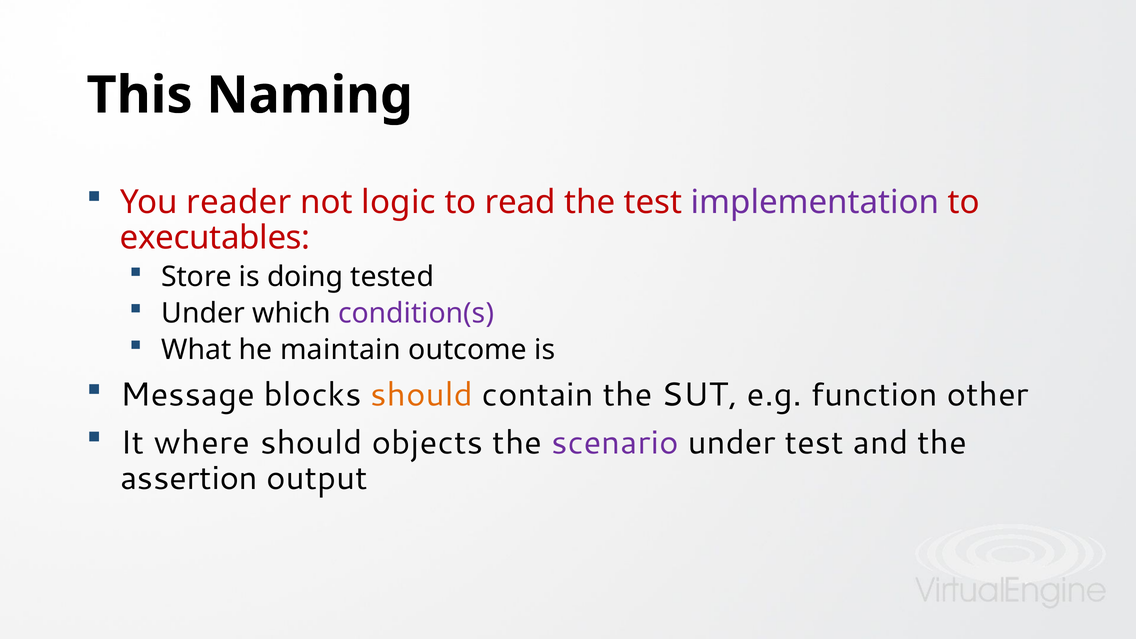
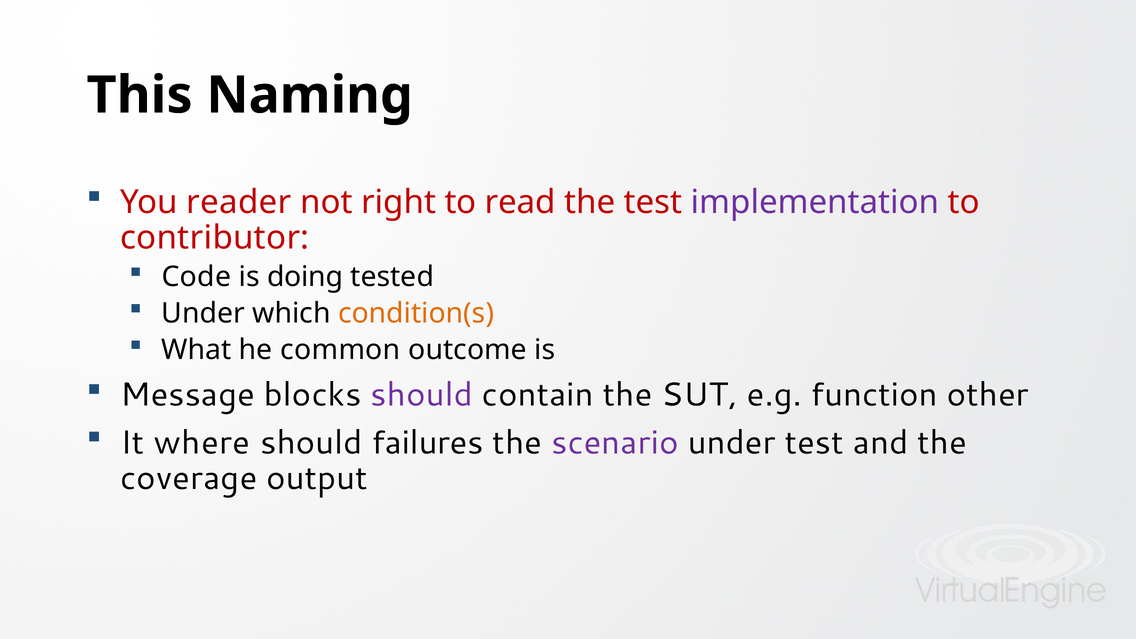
logic: logic -> right (399, 202)
executables: executables -> contributor (215, 238)
Store: Store -> Code (196, 277)
condition(s colour: purple -> orange (416, 314)
maintain: maintain -> common (340, 350)
should colour: orange -> purple (422, 395)
objects: objects -> failures (428, 443)
assertion: assertion -> coverage (189, 478)
